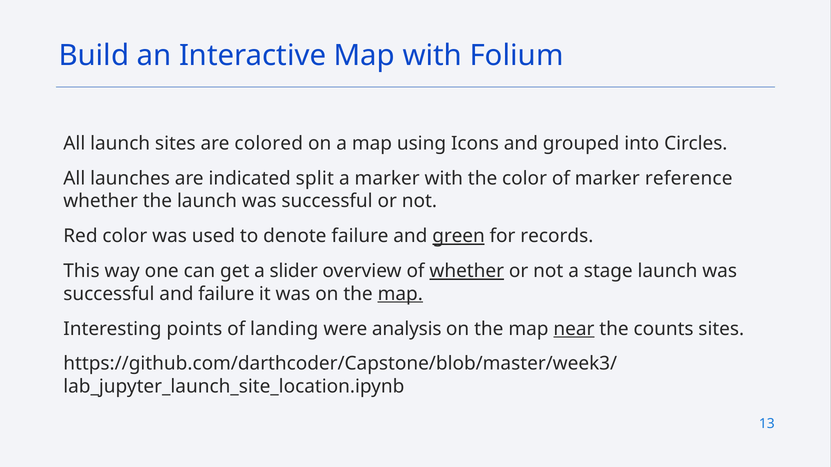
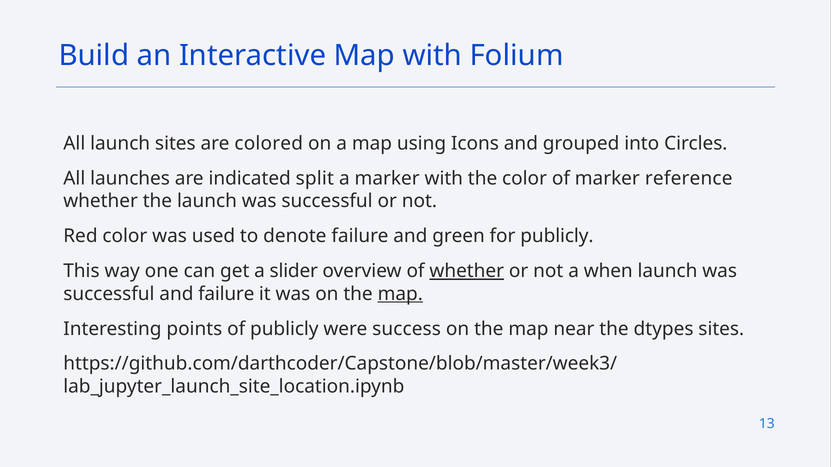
green underline: present -> none (459, 236)
for records: records -> publicly (557, 236)
stage: stage -> when (608, 271)
of landing: landing -> publicly (284, 329)
analysis: analysis -> success (407, 329)
near underline: present -> none (574, 329)
counts: counts -> dtypes (664, 329)
